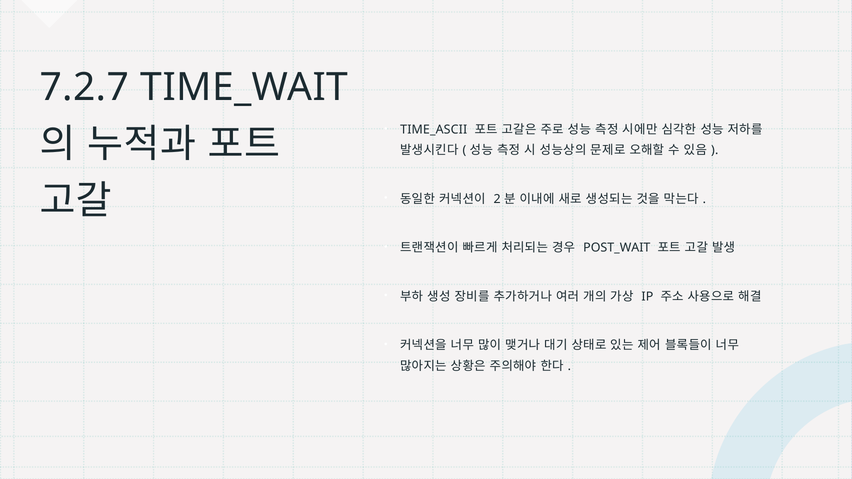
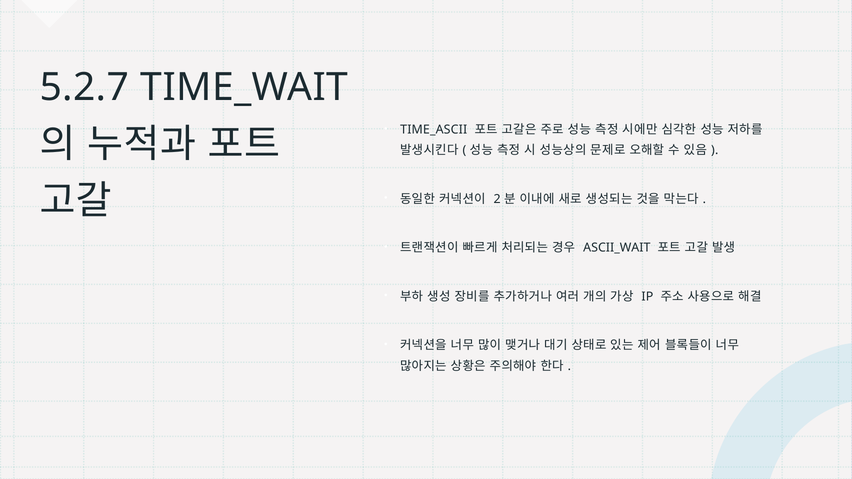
7.2.7: 7.2.7 -> 5.2.7 (84, 87)
POST_WAIT: POST_WAIT -> ASCII_WAIT (617, 248)
